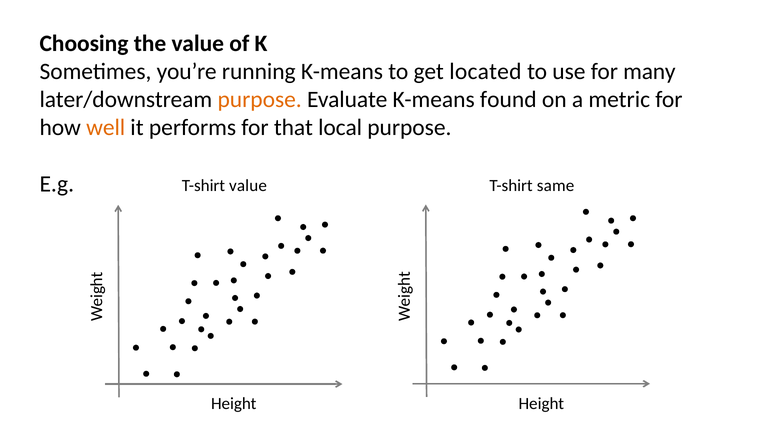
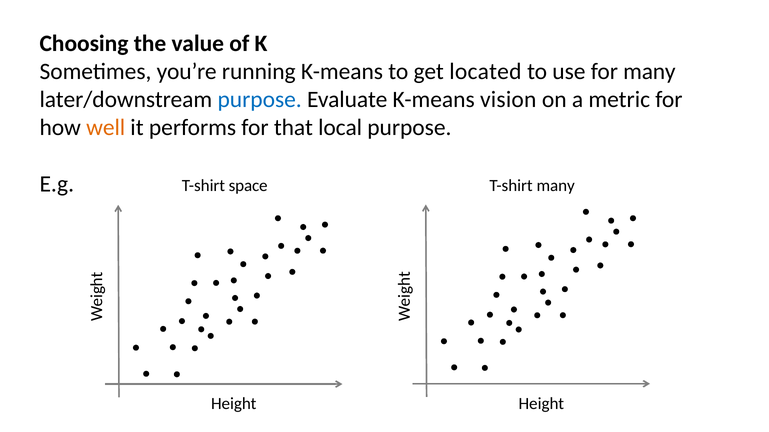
purpose colour: orange -> blue (260, 100)
found: found -> vision (508, 100)
T-shirt value: value -> space (248, 186)
T-shirt same: same -> many (556, 186)
